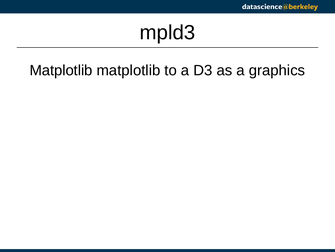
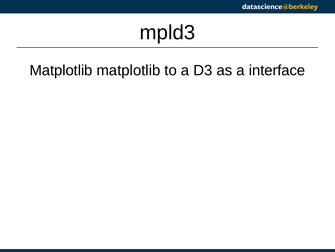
graphics: graphics -> interface (277, 70)
